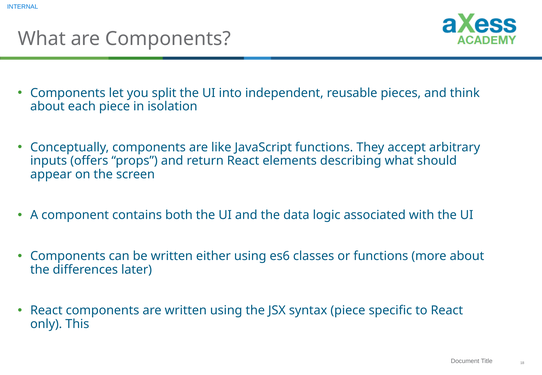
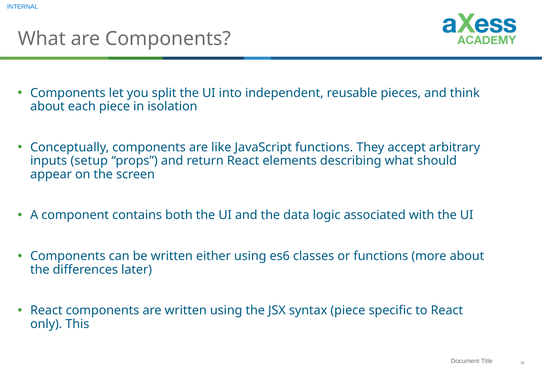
offers: offers -> setup (89, 161)
